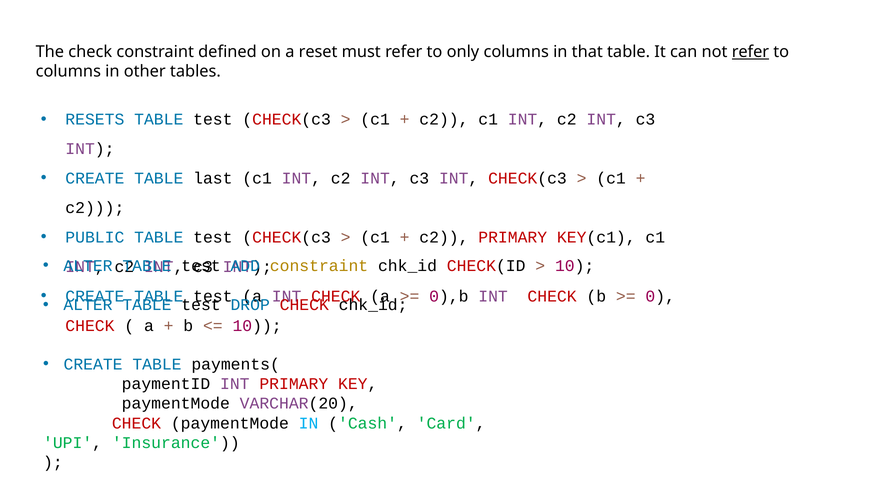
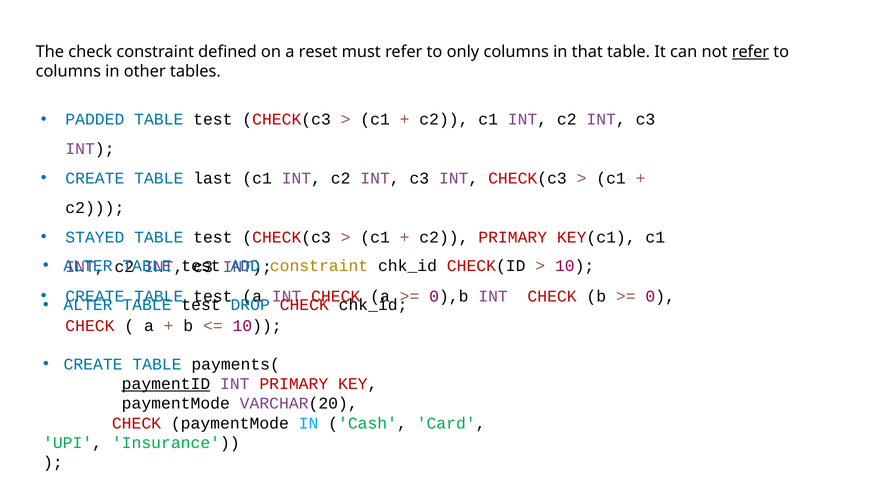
RESETS: RESETS -> PADDED (95, 120)
PUBLIC: PUBLIC -> STAYED (95, 238)
paymentID underline: none -> present (166, 384)
